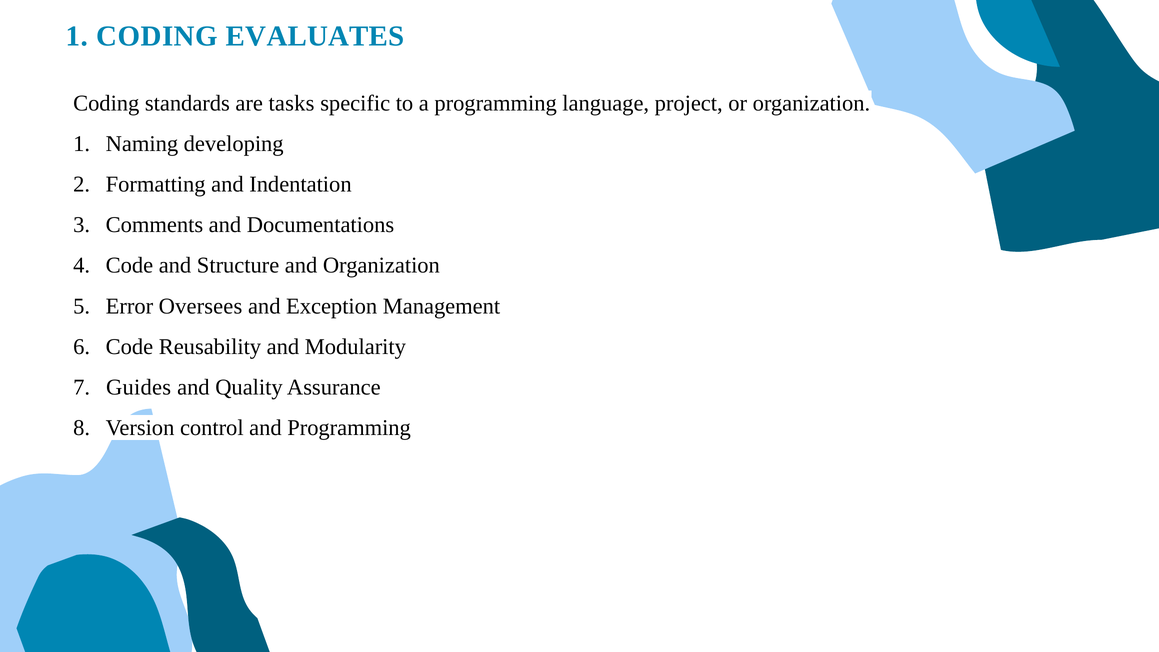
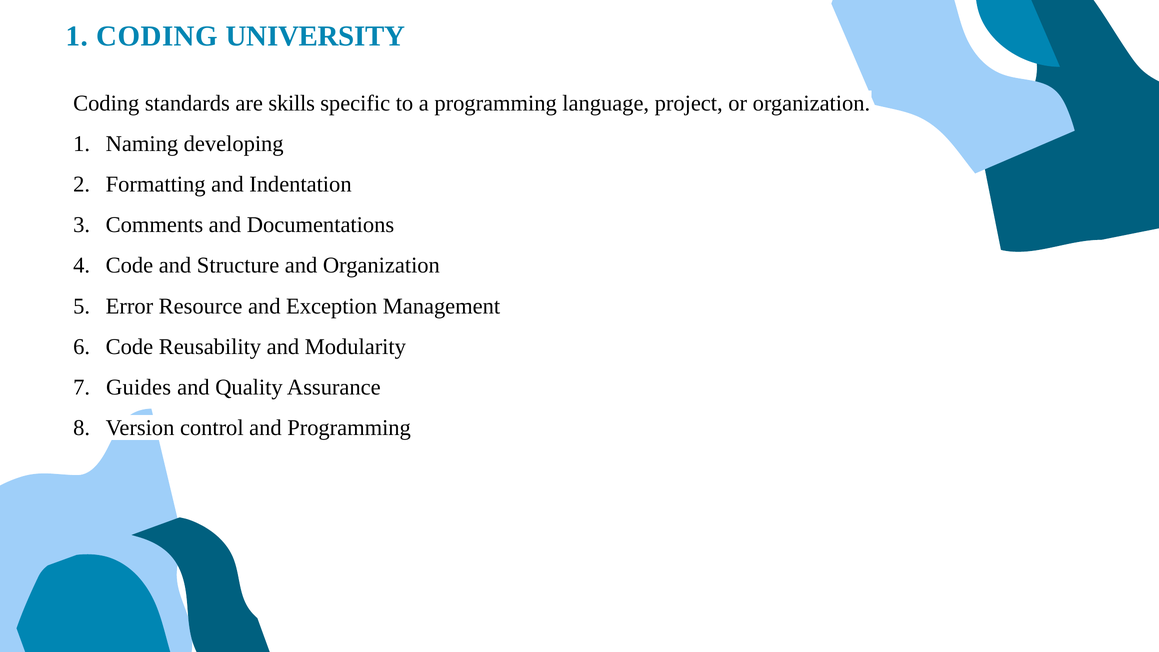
EVALUATES: EVALUATES -> UNIVERSITY (315, 36)
tasks: tasks -> skills (292, 103)
Oversees: Oversees -> Resource (201, 306)
